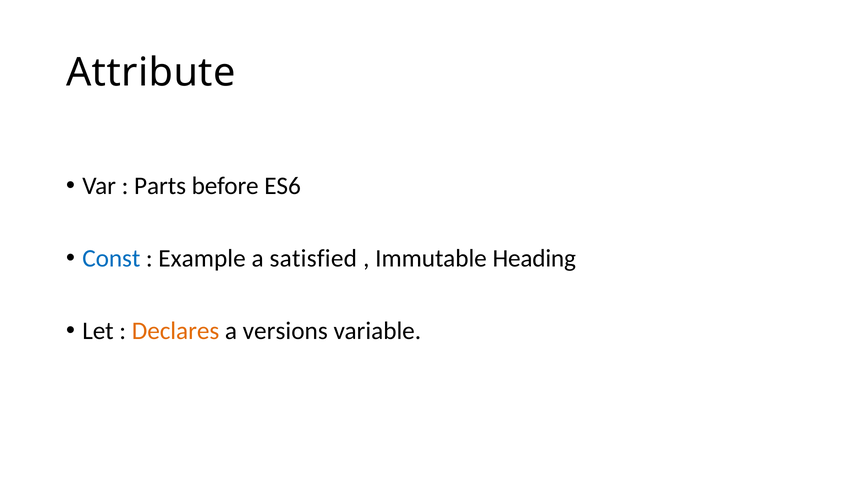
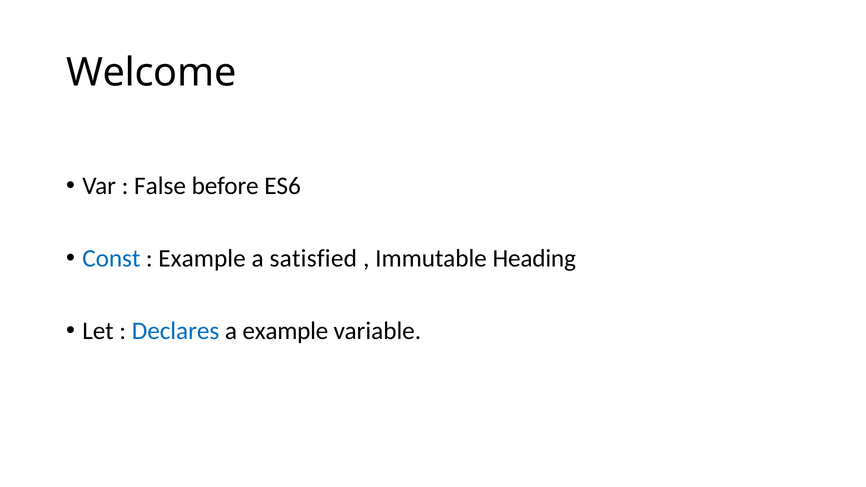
Attribute: Attribute -> Welcome (151, 73)
Parts: Parts -> False (160, 186)
Declares colour: orange -> blue (176, 331)
a versions: versions -> example (285, 331)
